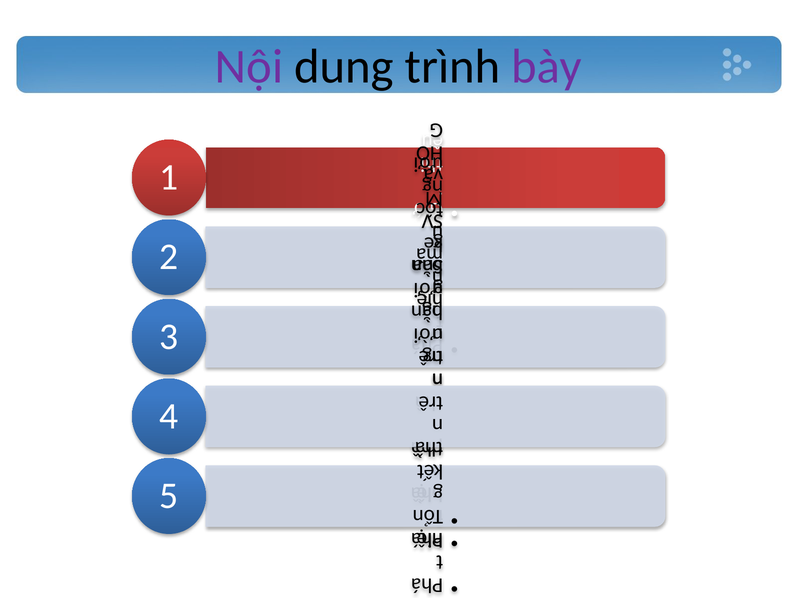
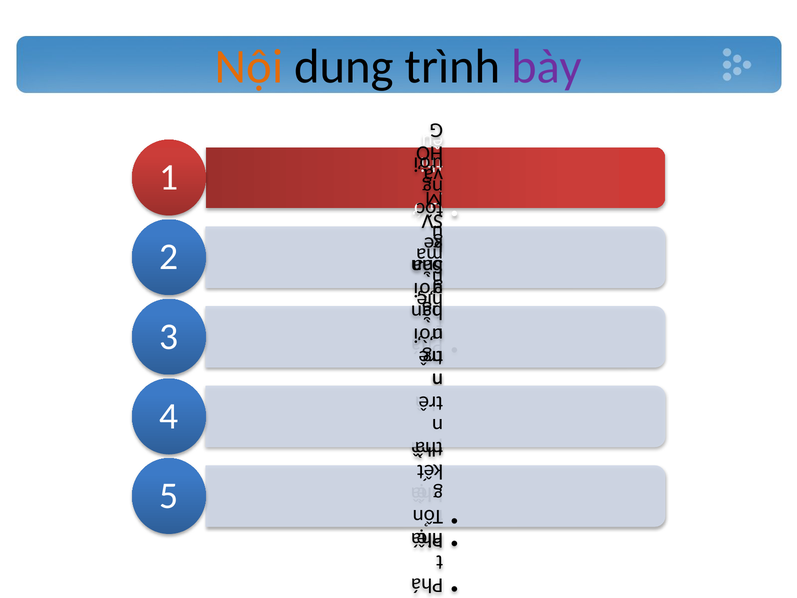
Nội colour: purple -> orange (249, 66)
